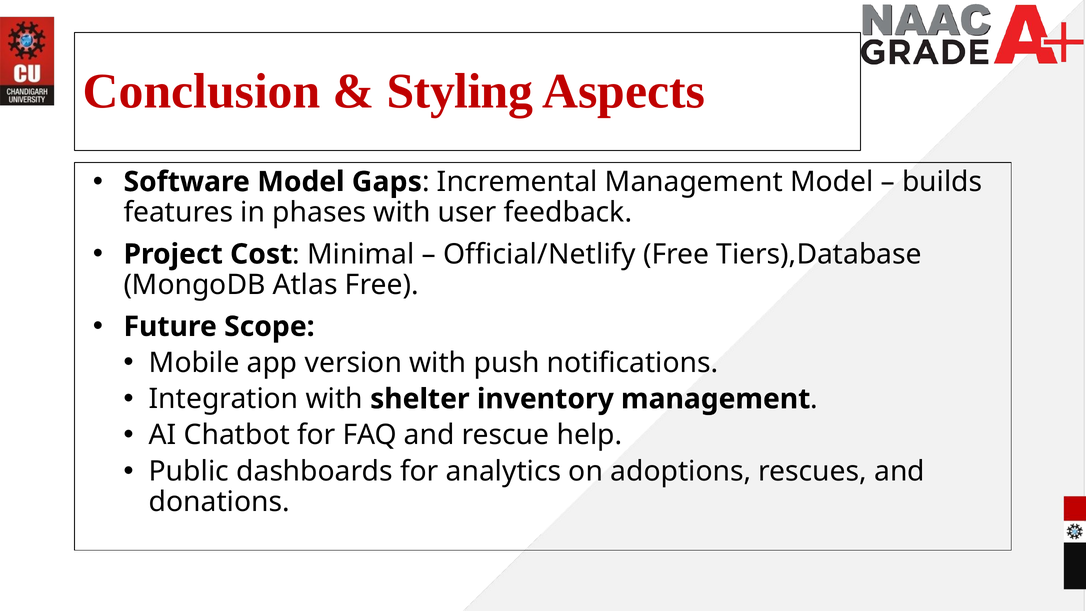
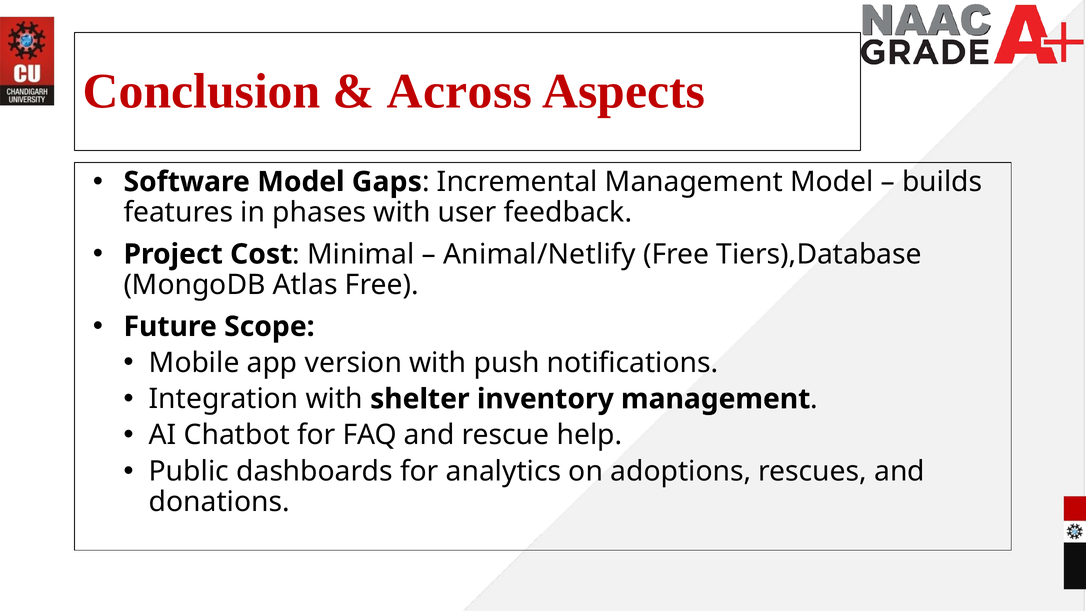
Styling: Styling -> Across (459, 91)
Official/Netlify: Official/Netlify -> Animal/Netlify (539, 254)
